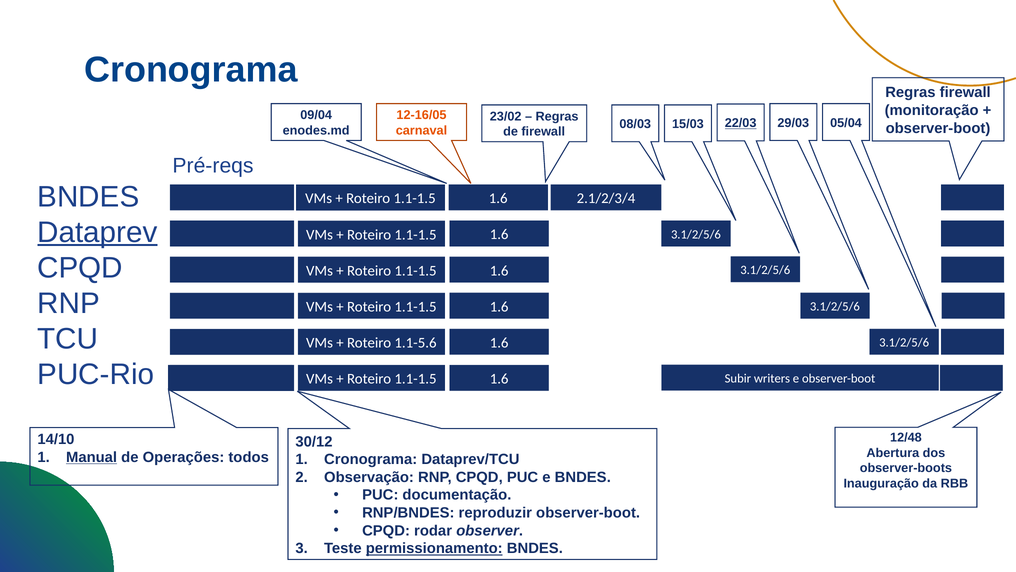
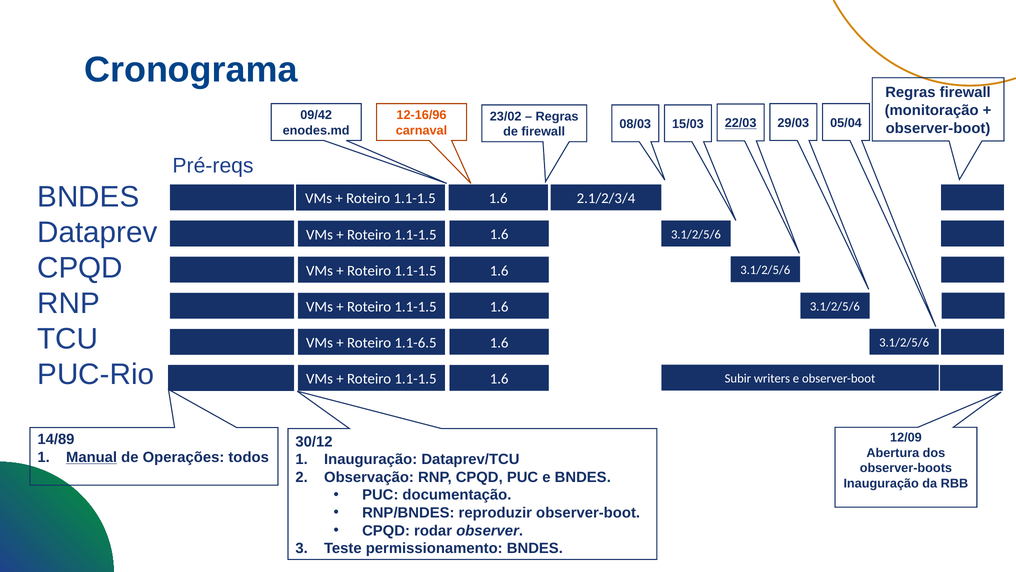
09/04: 09/04 -> 09/42 (316, 115)
12-16/05: 12-16/05 -> 12-16/96 (421, 115)
Dataprev underline: present -> none (97, 232)
1.1-5.6: 1.1-5.6 -> 1.1-6.5 (415, 343)
12/48: 12/48 -> 12/09 (906, 437)
14/10: 14/10 -> 14/89 (56, 439)
Cronograma: Cronograma -> Inauguração (371, 459)
permissionamento underline: present -> none (434, 548)
